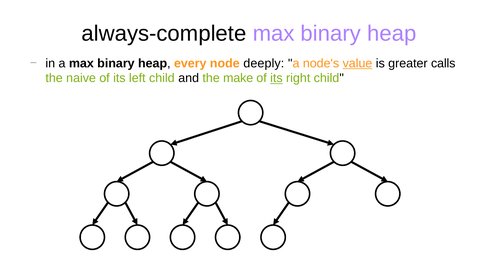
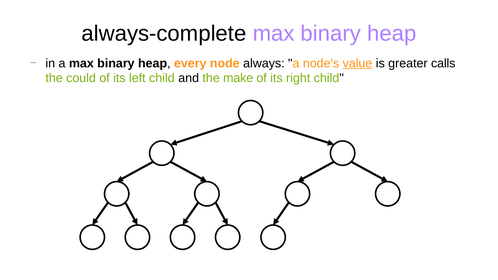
deeply: deeply -> always (264, 63)
naive: naive -> could (81, 78)
its underline: present -> none (276, 78)
